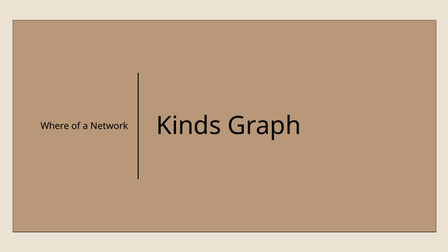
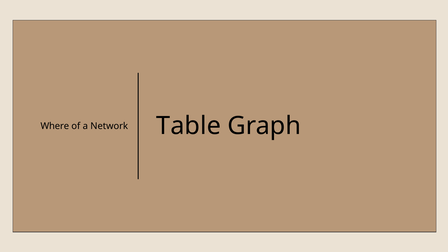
Kinds: Kinds -> Table (189, 126)
